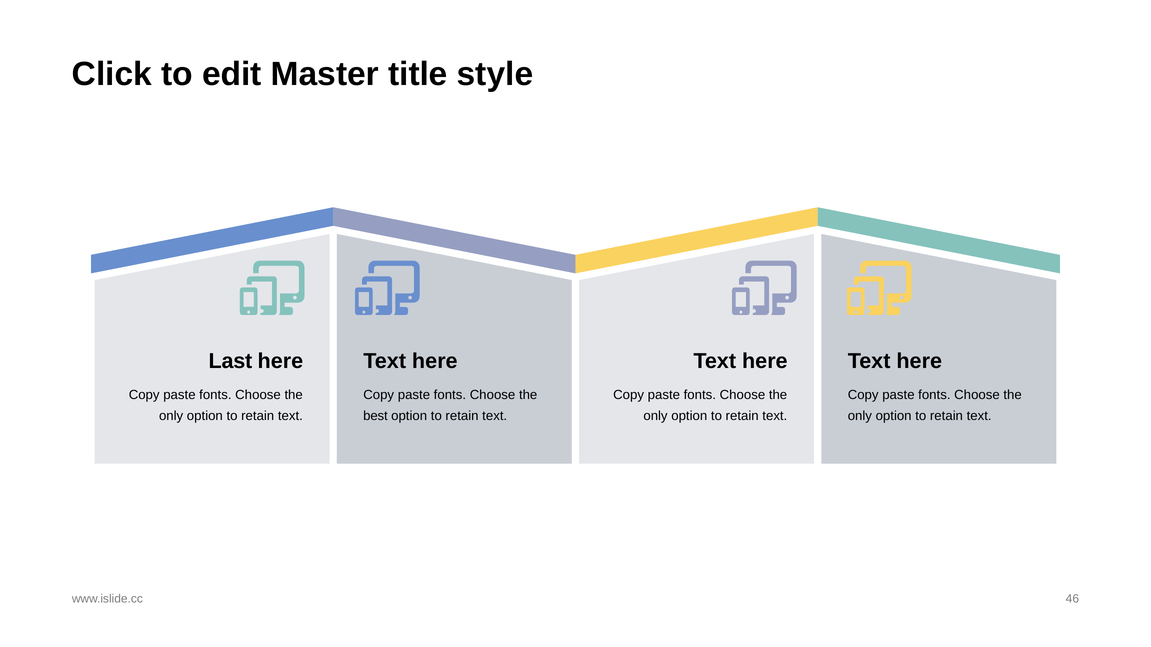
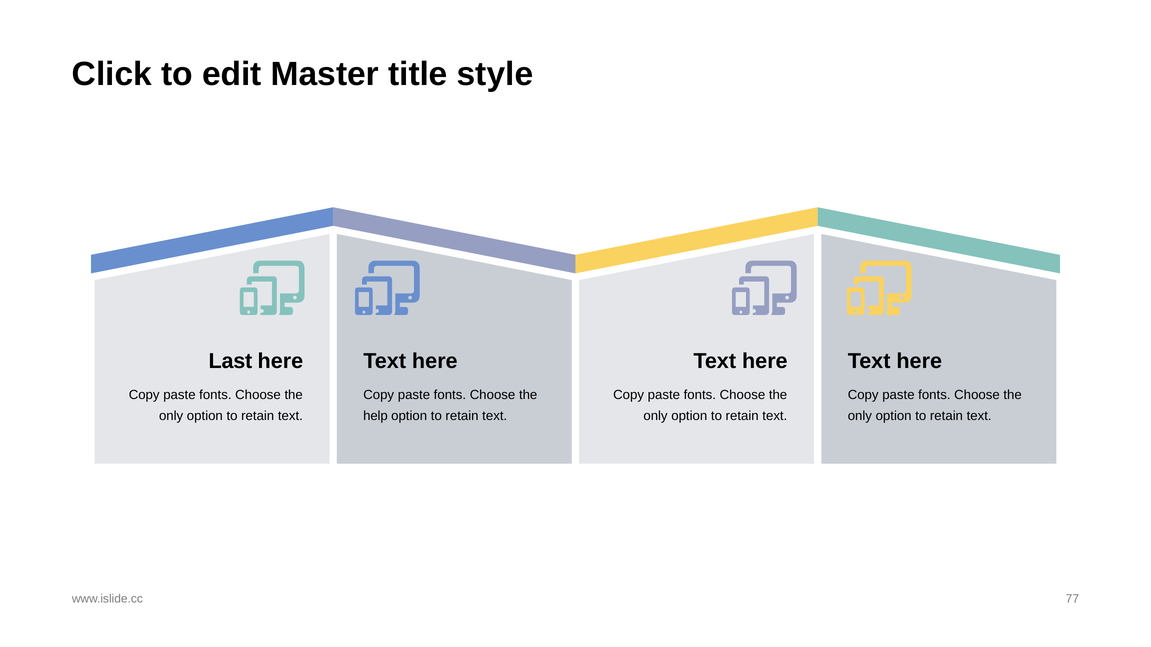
best: best -> help (375, 416)
46: 46 -> 77 (1072, 599)
